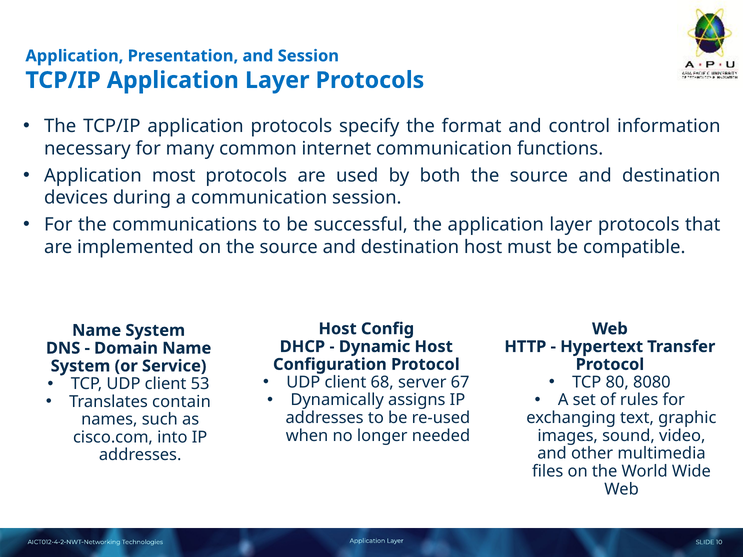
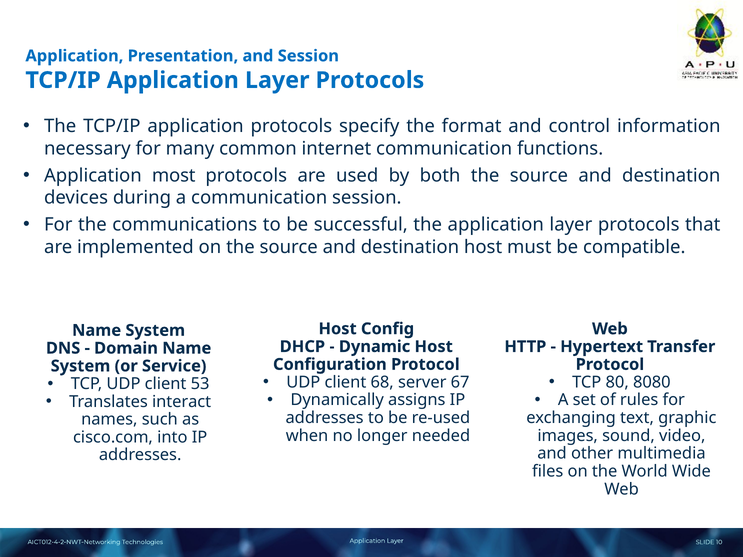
contain: contain -> interact (182, 402)
